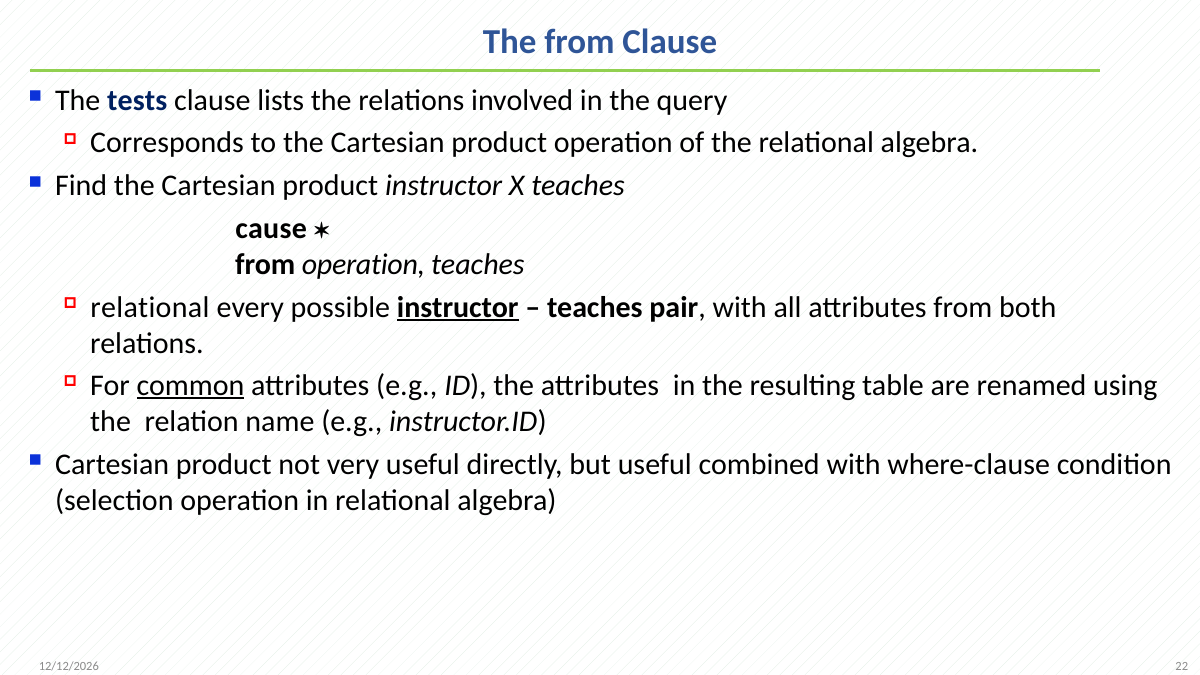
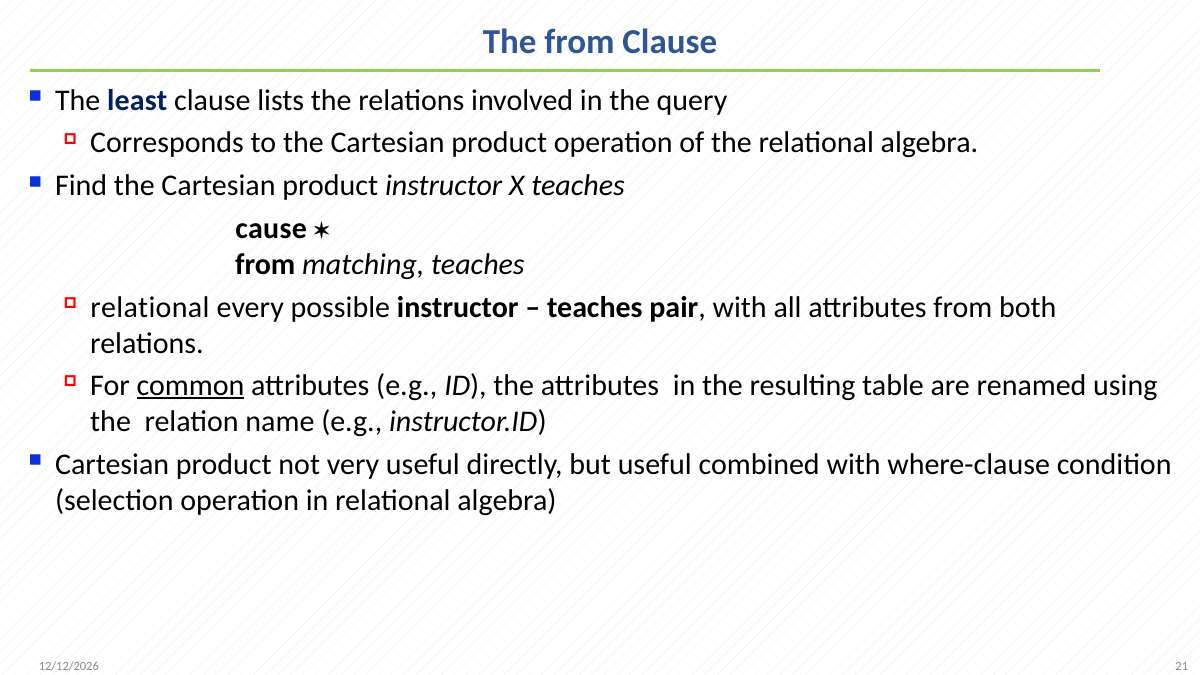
tests: tests -> least (137, 101)
from operation: operation -> matching (363, 265)
instructor underline: present -> none (458, 307)
22: 22 -> 21 (1182, 666)
